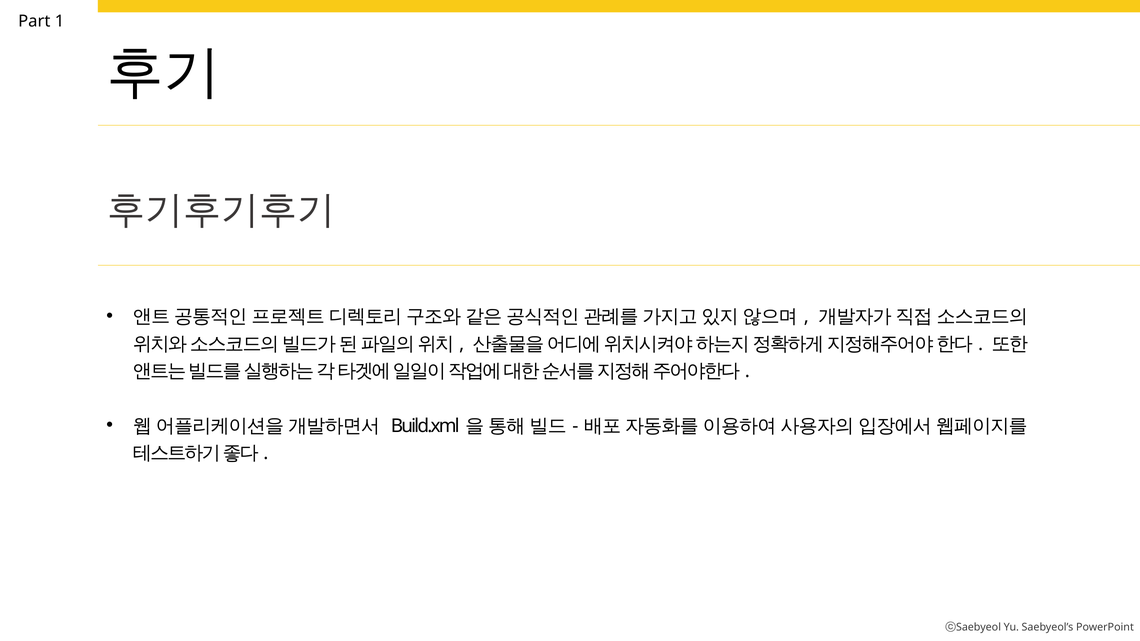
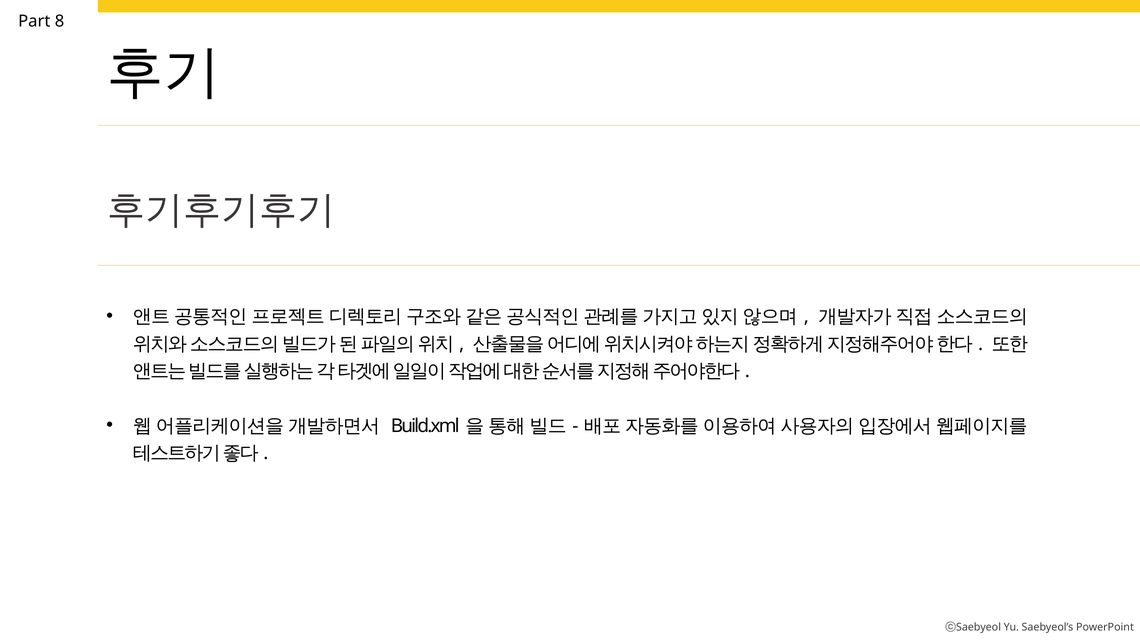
1: 1 -> 8 (60, 22)
